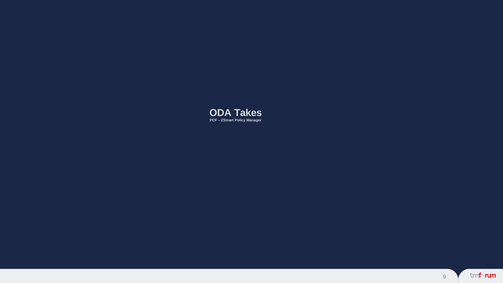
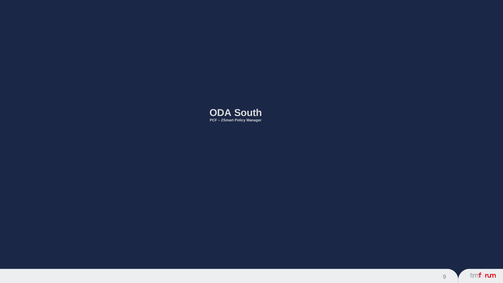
Takes: Takes -> South (248, 113)
